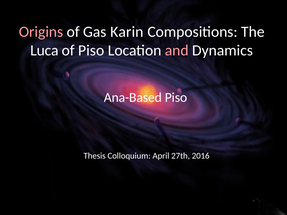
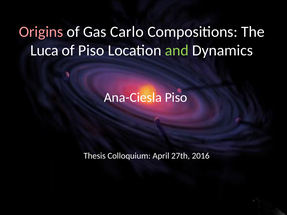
Karin: Karin -> Carlo (127, 32)
and colour: pink -> light green (177, 50)
Ana-Based: Ana-Based -> Ana-Ciesla (133, 98)
